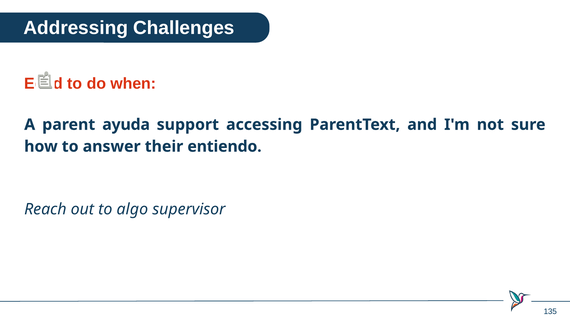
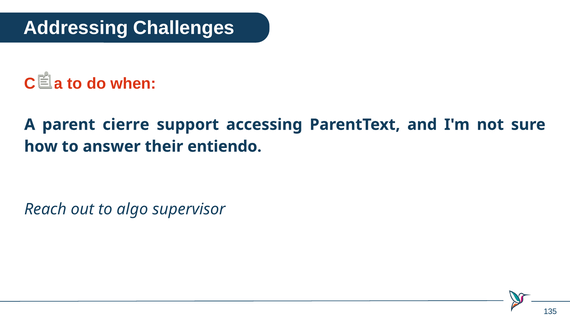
Edad: Edad -> Casa (43, 84)
ayuda: ayuda -> cierre (126, 124)
